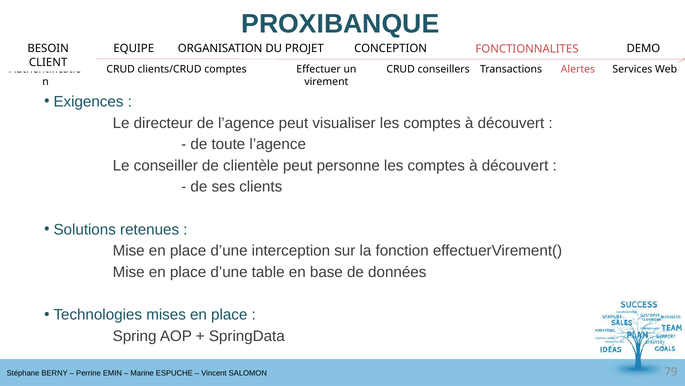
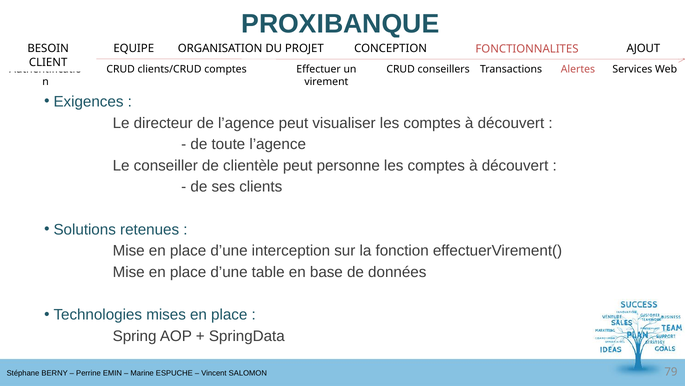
DEMO: DEMO -> AJOUT (643, 49)
